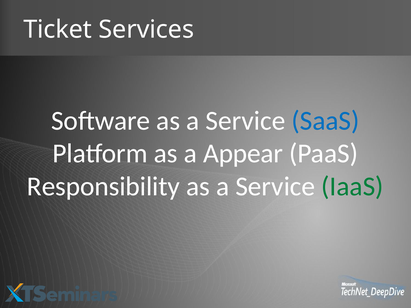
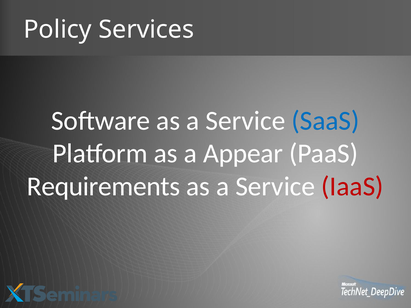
Ticket: Ticket -> Policy (58, 30)
Responsibility: Responsibility -> Requirements (104, 187)
IaaS colour: green -> red (352, 187)
